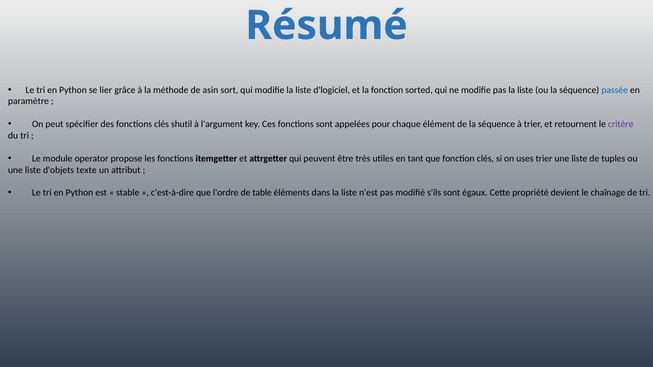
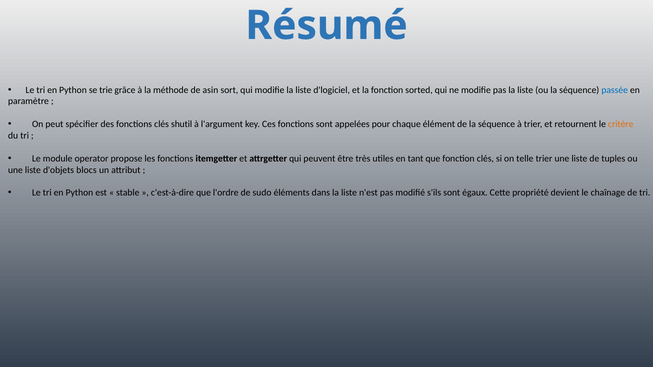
lier: lier -> trie (106, 90)
critère colour: purple -> orange (621, 124)
uses: uses -> telle (525, 159)
texte: texte -> blocs (87, 170)
table: table -> sudo (262, 193)
